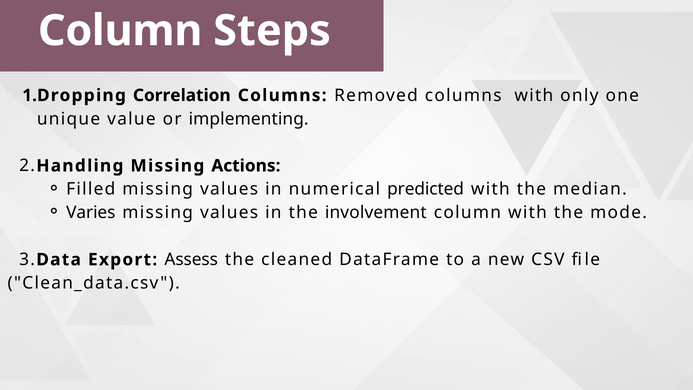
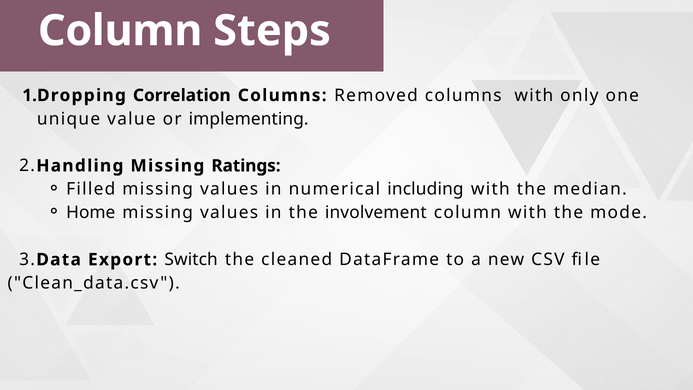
Actions: Actions -> Ratings (246, 166)
predicted: predicted -> including (425, 189)
Varies: Varies -> Home (91, 213)
Assess: Assess -> Switch (191, 259)
